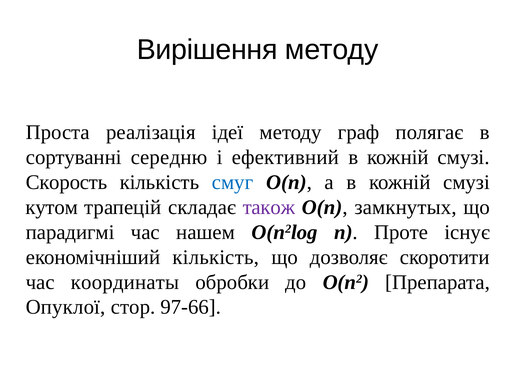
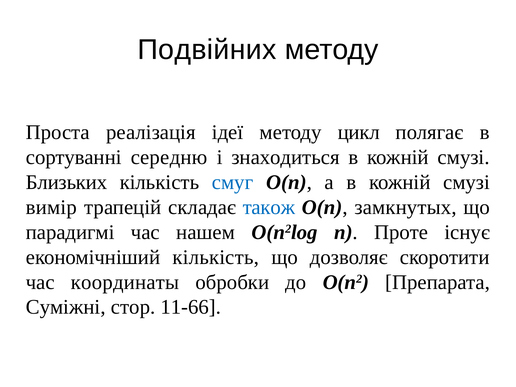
Вирішення: Вирішення -> Подвійних (207, 50)
граф: граф -> цикл (359, 132)
ефективний: ефективний -> знаходиться (285, 157)
Скорость: Скорость -> Близьких (66, 182)
кутом: кутом -> вимір (51, 207)
також colour: purple -> blue (269, 207)
Опуклої: Опуклої -> Суміжні (66, 307)
97-66: 97-66 -> 11-66 (191, 307)
